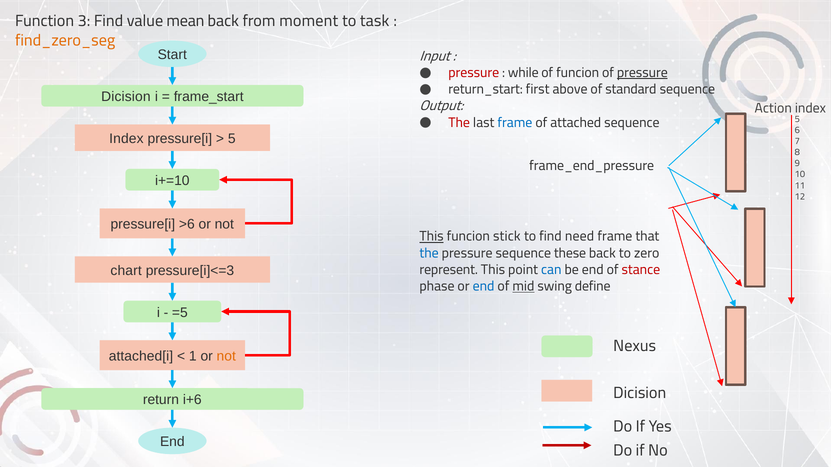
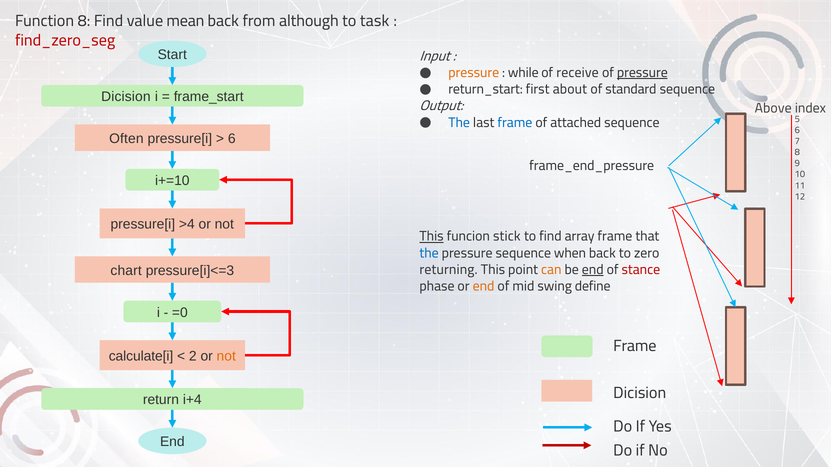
Function 3: 3 -> 8 (84, 21)
moment: moment -> although (309, 21)
find_zero_seg colour: orange -> red (65, 41)
pressure colour: red -> orange (474, 73)
of funcion: funcion -> receive (578, 73)
above: above -> about (570, 89)
Action: Action -> Above (773, 109)
The colour: red -> blue (459, 123)
Index: Index -> Often (126, 139)
5: 5 -> 6 (232, 139)
>6: >6 -> >4 (187, 225)
need: need -> array (580, 237)
these: these -> when (570, 253)
represent: represent -> returning (449, 270)
can colour: blue -> orange (551, 270)
end underline: none -> present (593, 270)
end colour: blue -> orange (484, 287)
mid underline: present -> none (523, 287)
=5: =5 -> =0 (180, 313)
Nexus: Nexus -> Frame (635, 346)
attached[i: attached[i -> calculate[i (141, 357)
1: 1 -> 2 (193, 357)
i+6: i+6 -> i+4 (192, 400)
